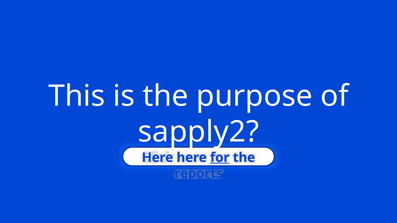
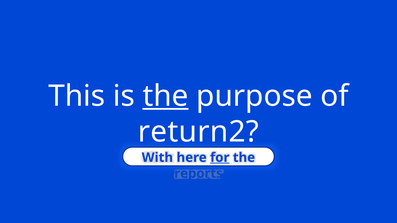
the underline: none -> present (166, 96)
sapply2: sapply2 -> return2 (198, 132)
Here: Here -> With (157, 158)
